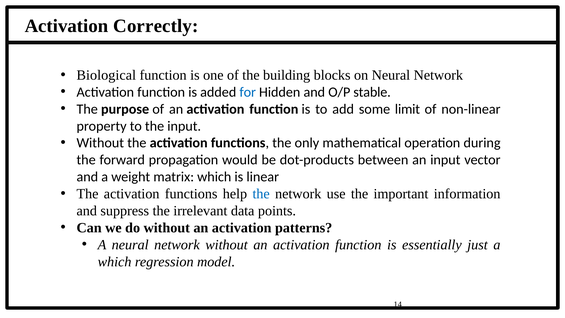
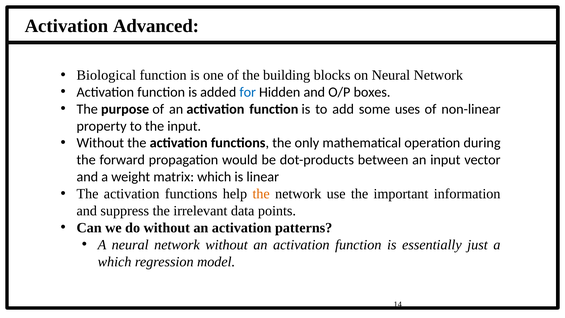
Correctly: Correctly -> Advanced (156, 26)
stable: stable -> boxes (372, 92)
limit: limit -> uses (407, 109)
the colour: blue -> orange (261, 194)
